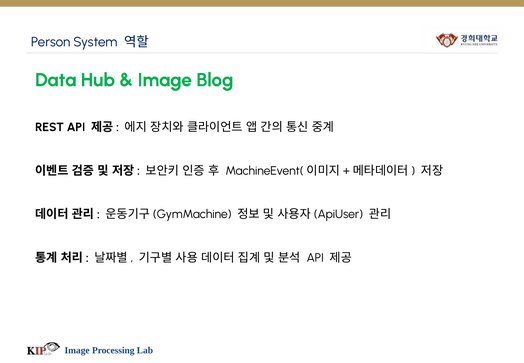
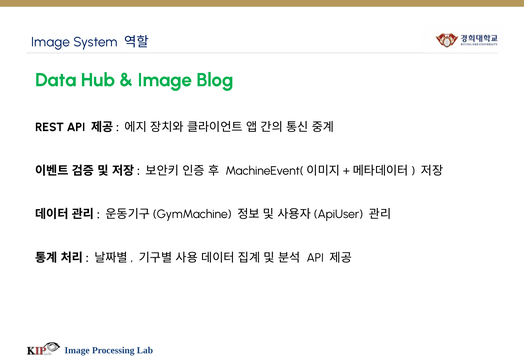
Person: Person -> Image (51, 42)
